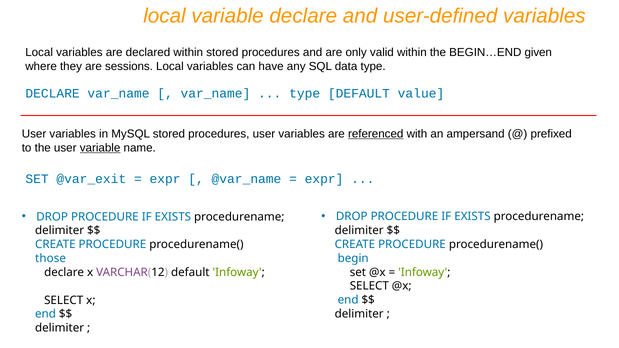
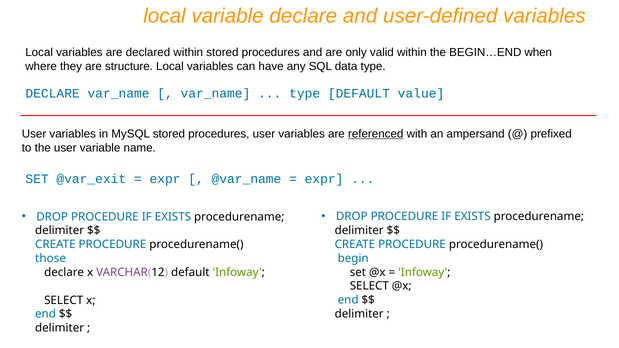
given: given -> when (538, 53)
sessions: sessions -> structure (129, 67)
variable underline: present -> none (100, 148)
